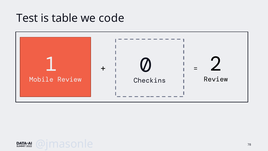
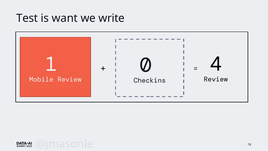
table: table -> want (65, 18)
code: code -> write (112, 18)
2: 2 -> 4 (216, 64)
